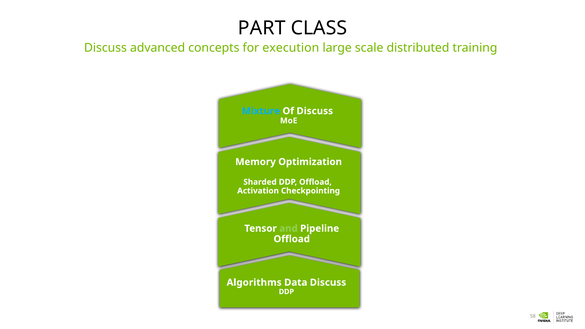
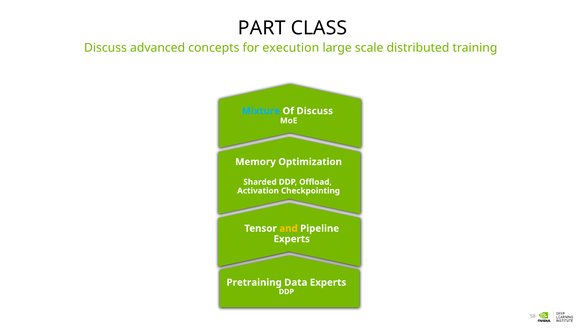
and colour: light green -> yellow (288, 229)
Offload: Offload -> Experts (292, 239)
Algorithms: Algorithms -> Pretraining (254, 283)
Data Discuss: Discuss -> Experts (328, 283)
